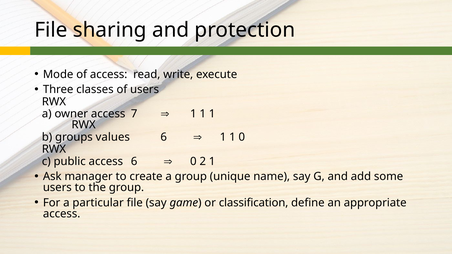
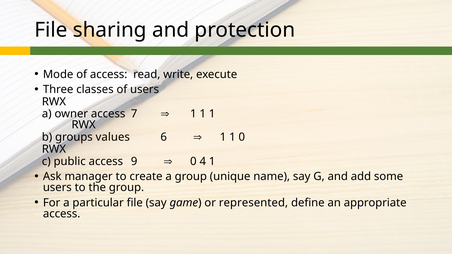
access 6: 6 -> 9 (134, 161)
2: 2 -> 4 (203, 161)
classification: classification -> represented (253, 203)
